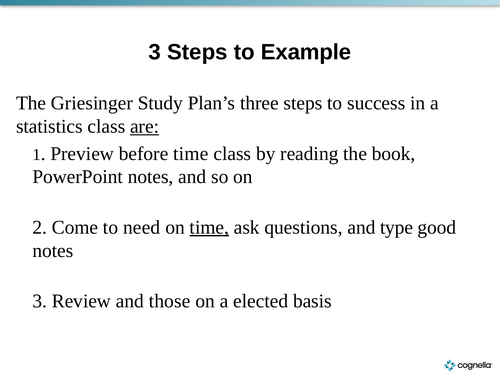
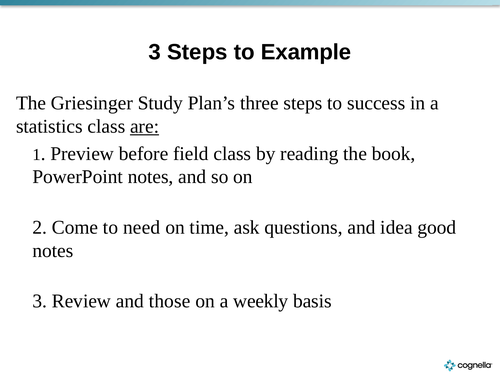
before time: time -> field (191, 154)
time underline: present -> none (209, 227)
type: type -> idea (396, 227)
elected: elected -> weekly (261, 301)
